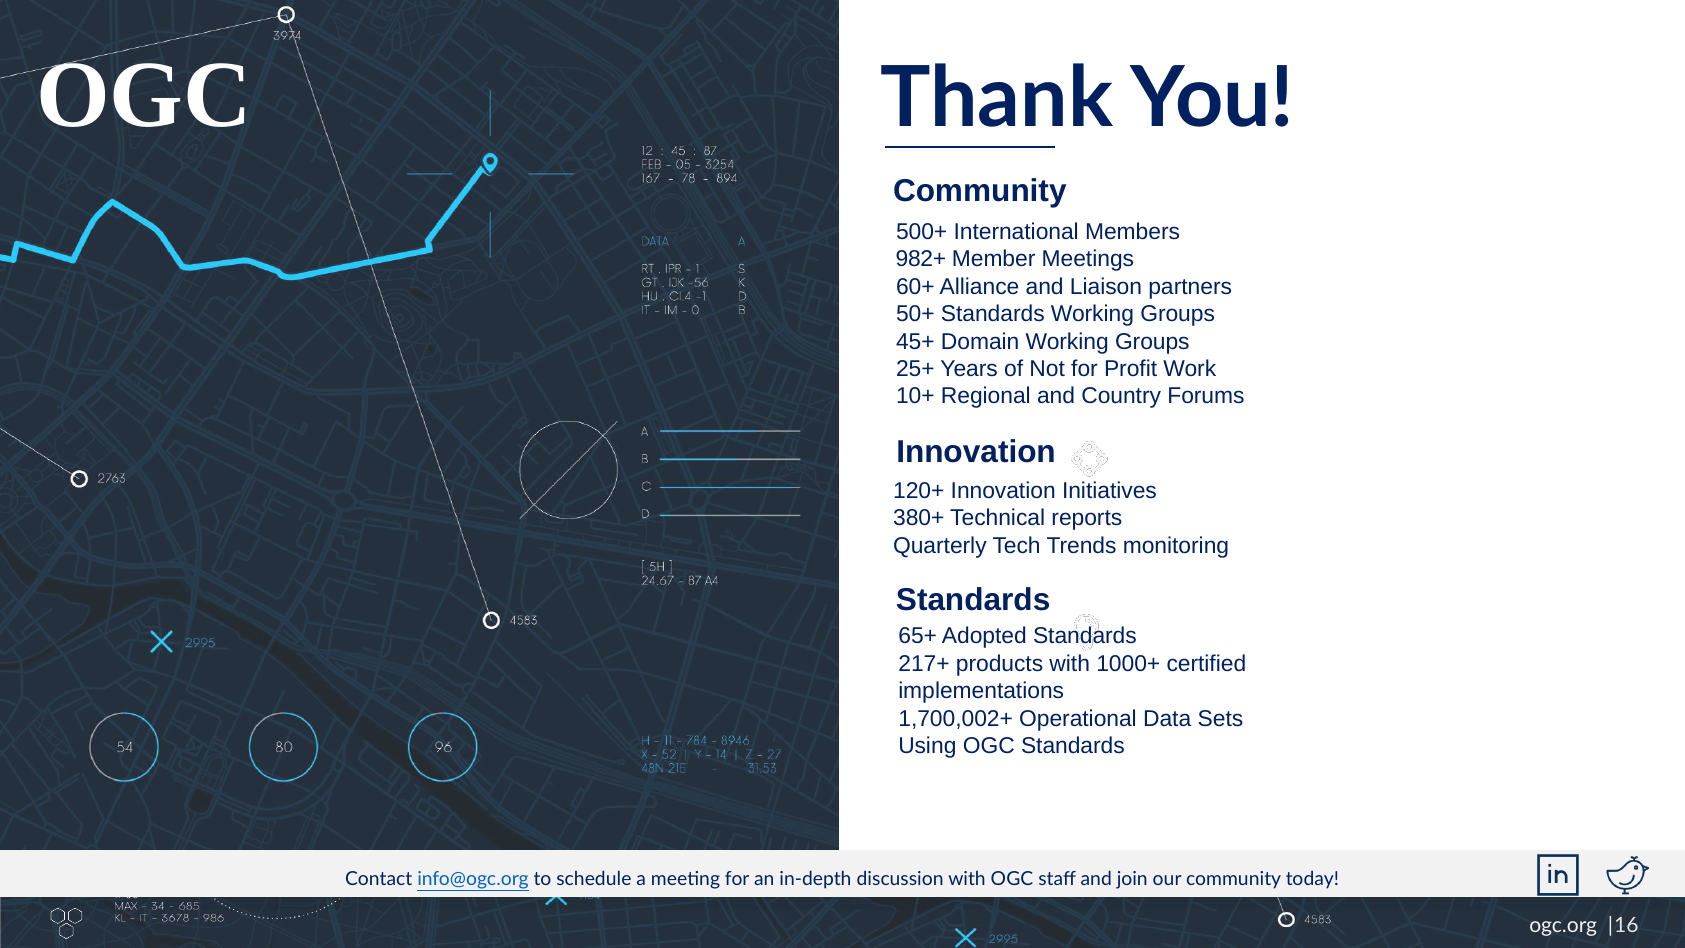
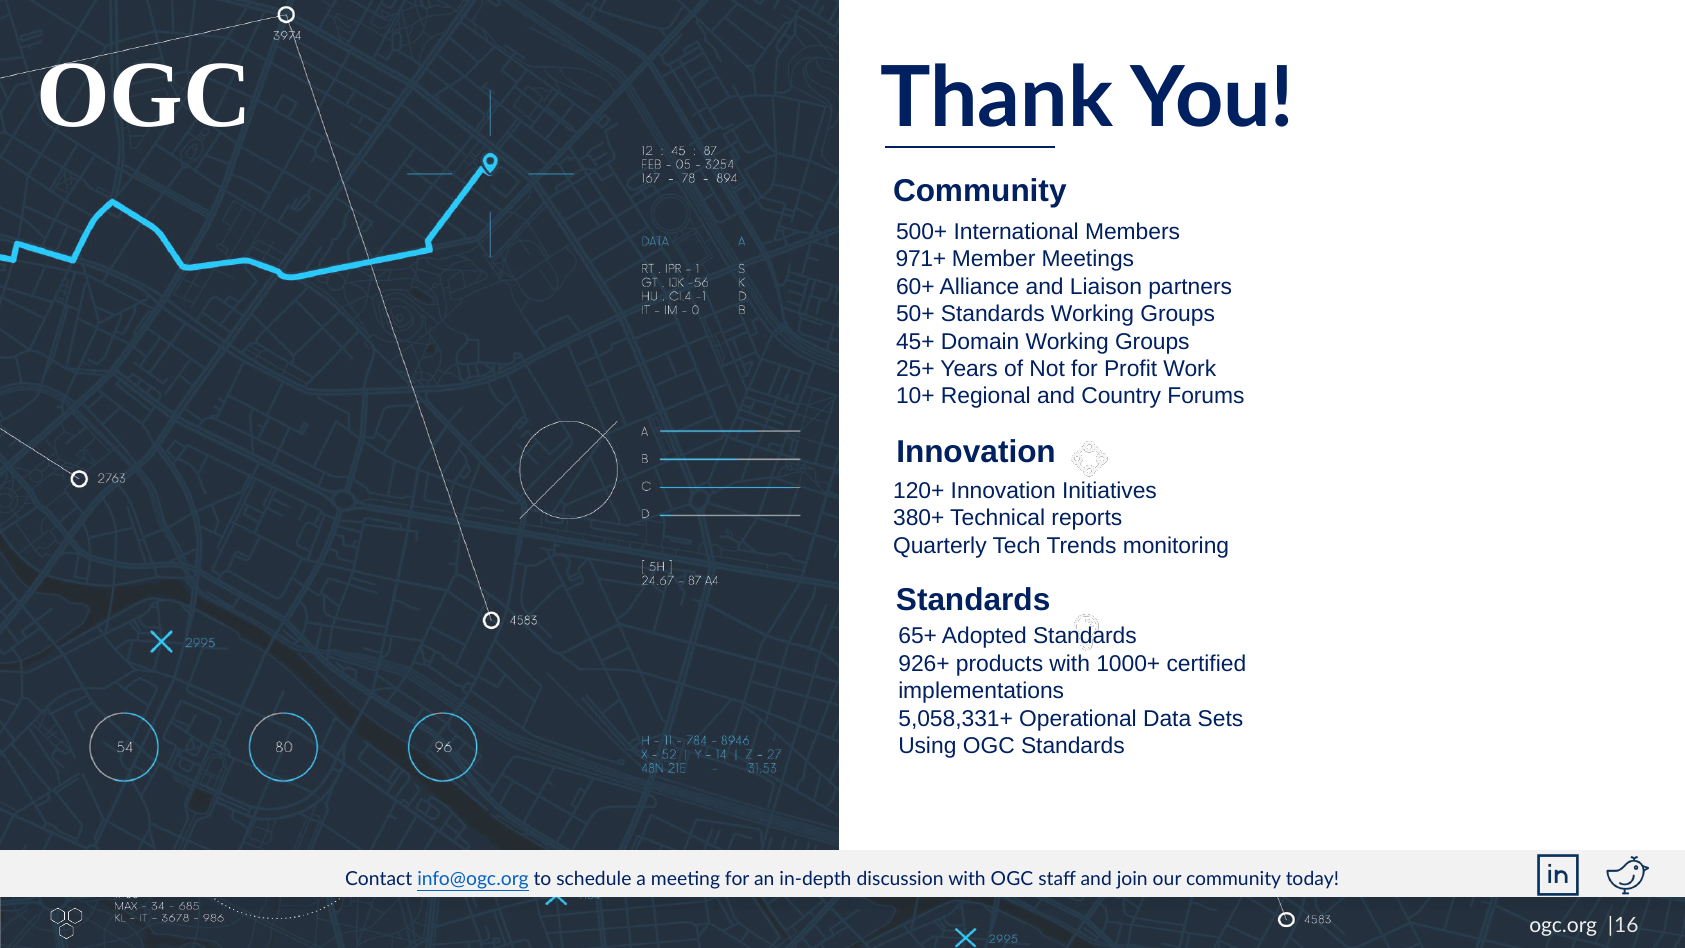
982+: 982+ -> 971+ (921, 259)
217+: 217+ -> 926+ (924, 663)
1,700,002+: 1,700,002+ -> 5,058,331+ (956, 718)
